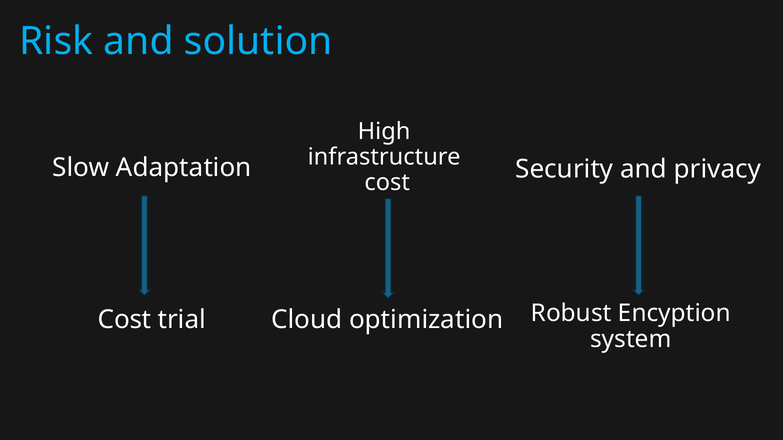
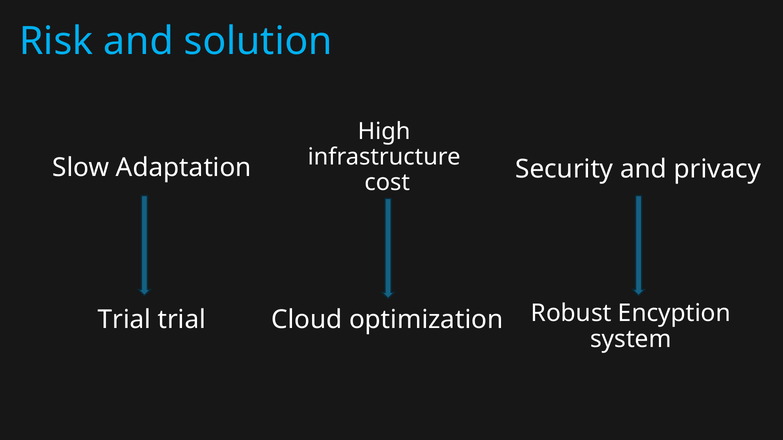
Cost: Cost -> Trial (124, 320)
